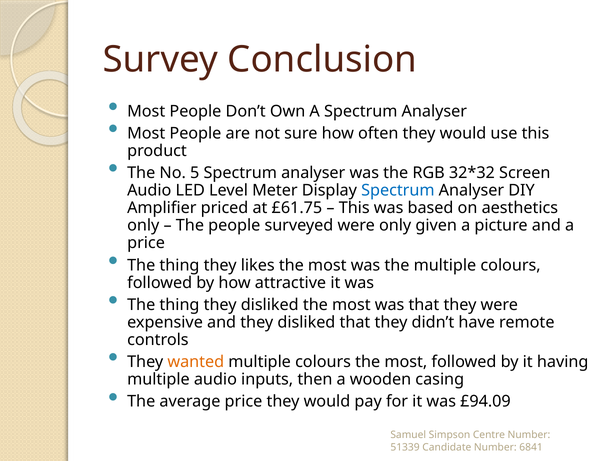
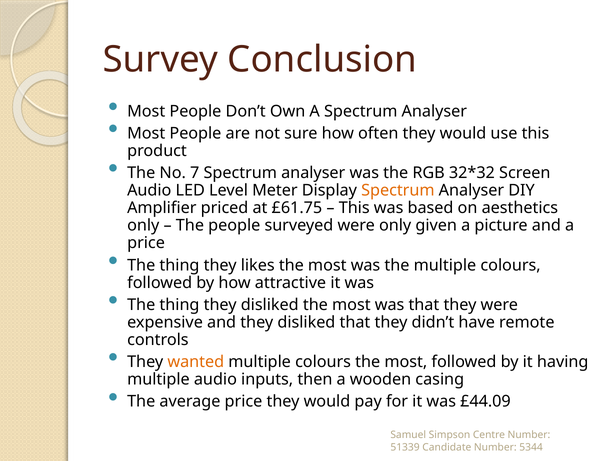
5: 5 -> 7 (195, 173)
Spectrum colour: blue -> orange (398, 191)
£94.09: £94.09 -> £44.09 (485, 402)
6841: 6841 -> 5344 (531, 448)
